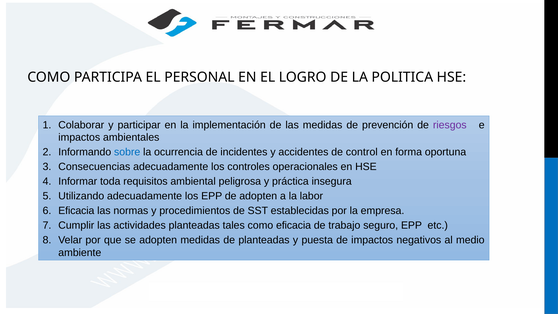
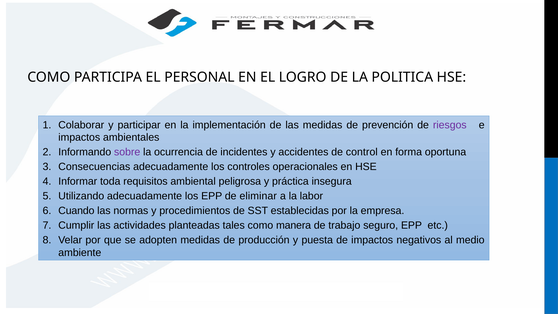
sobre colour: blue -> purple (127, 152)
de adopten: adopten -> eliminar (258, 196)
Eficacia: Eficacia -> Cuando (76, 211)
como eficacia: eficacia -> manera (294, 225)
de planteadas: planteadas -> producción (264, 240)
